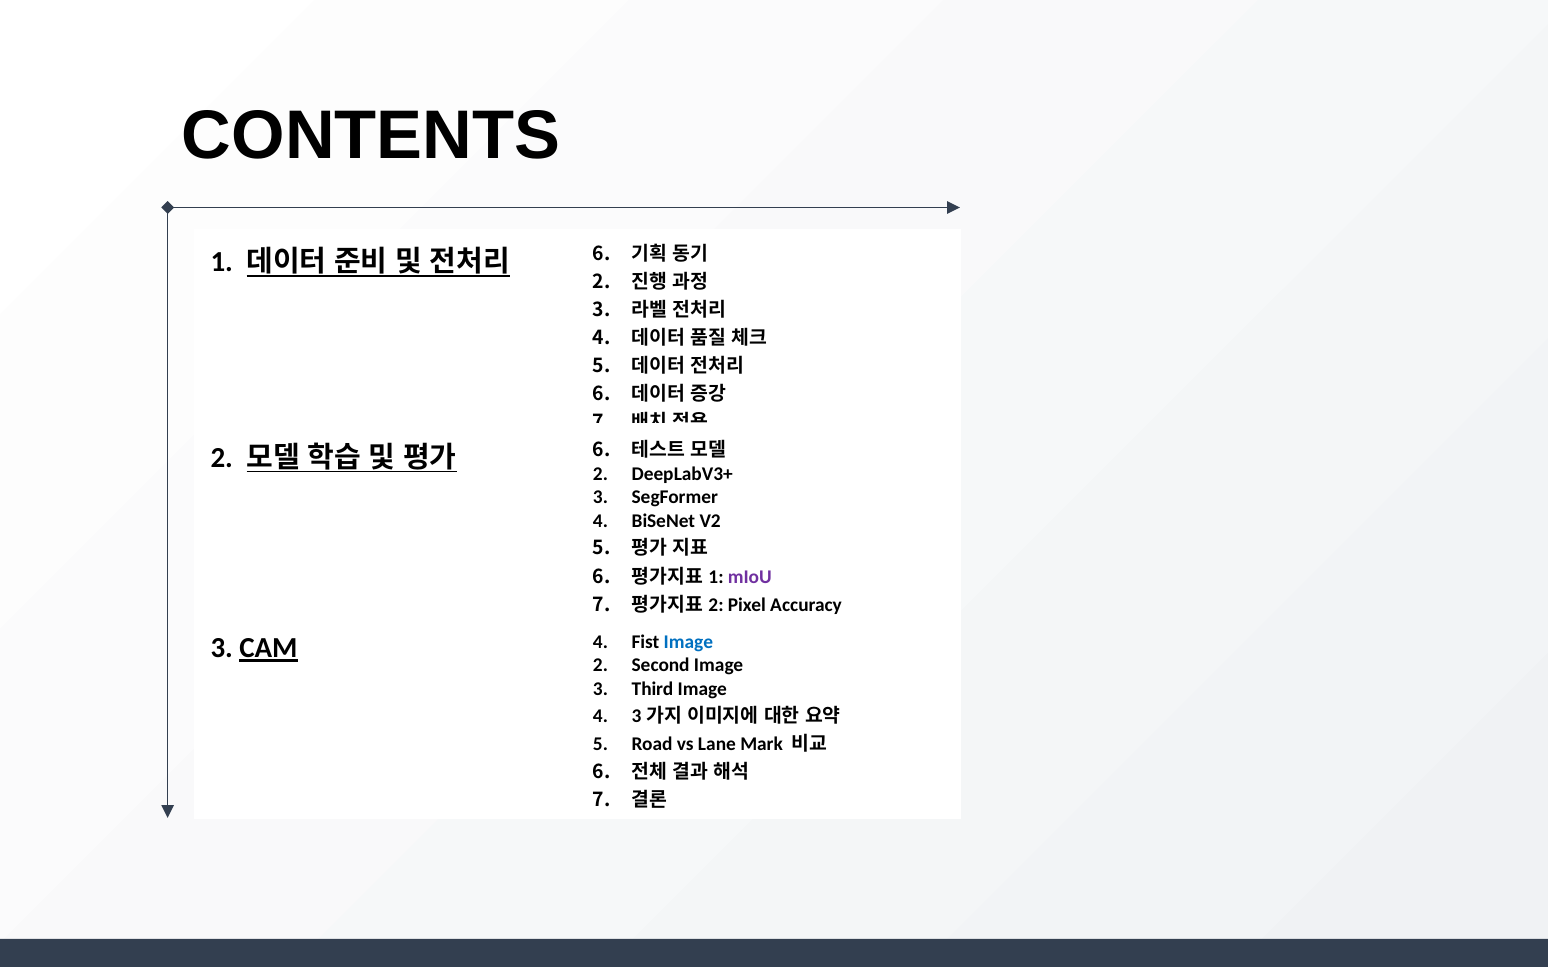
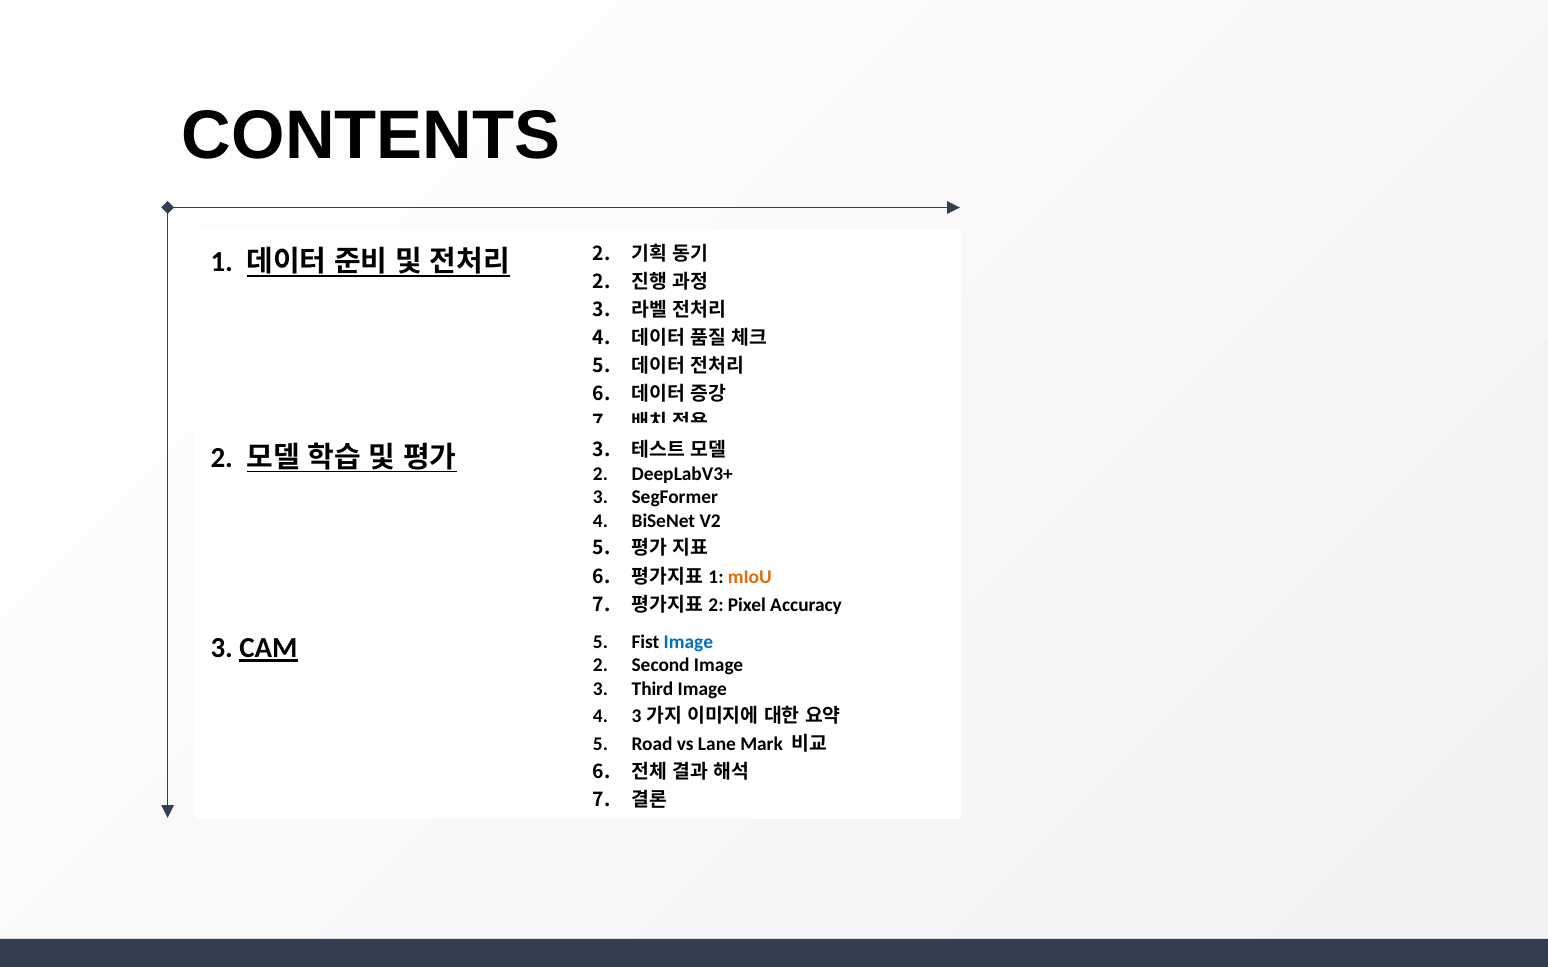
6: 6 -> 2 (602, 254)
6: 6 -> 3 (602, 450)
mIoU colour: purple -> orange (750, 577)
CAM 4: 4 -> 5 (600, 642)
